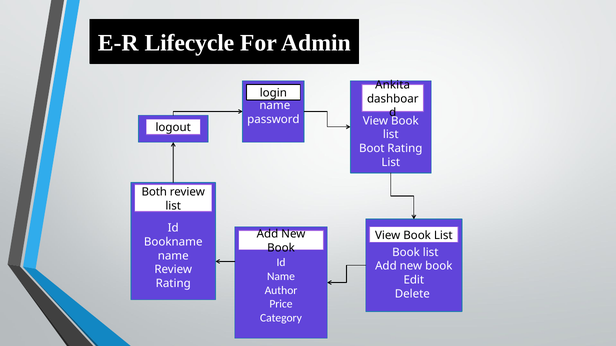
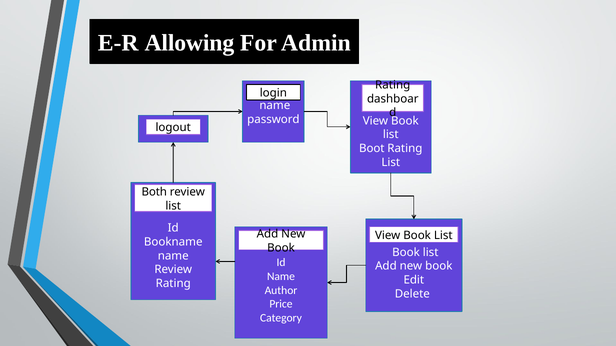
Lifecycle: Lifecycle -> Allowing (189, 43)
Ankita: Ankita -> Rating (393, 85)
